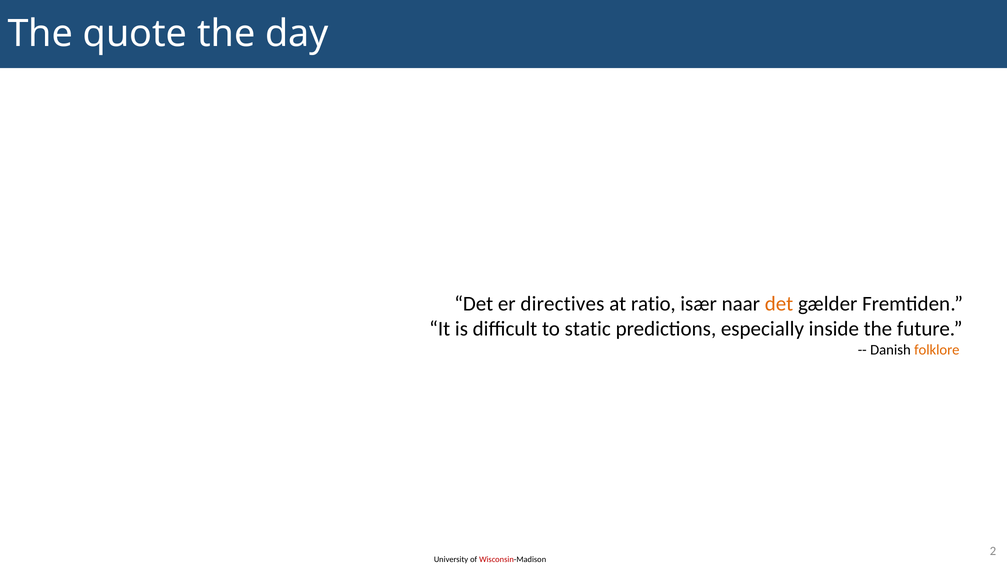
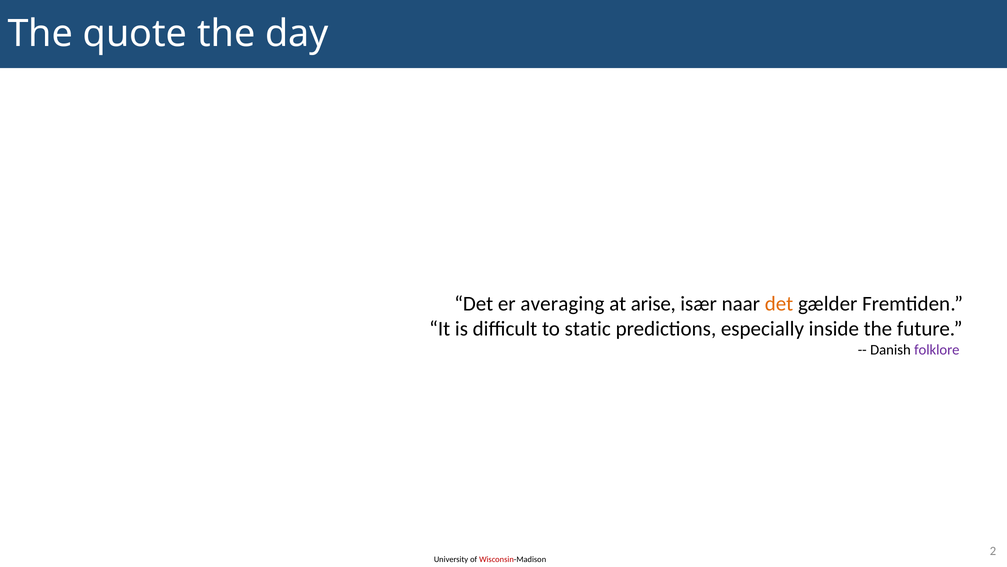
directives: directives -> averaging (562, 303)
ratio: ratio -> arise (653, 303)
folklore colour: orange -> purple (937, 349)
